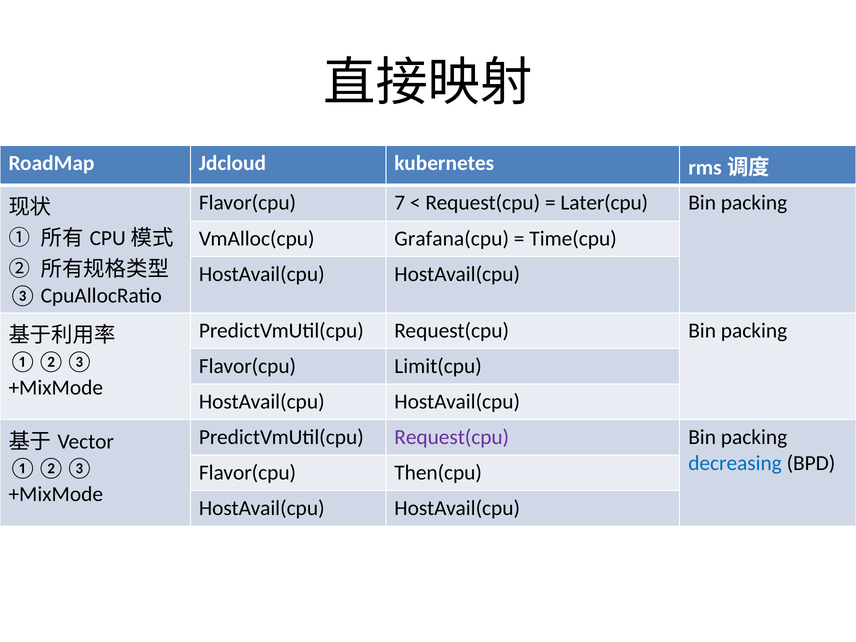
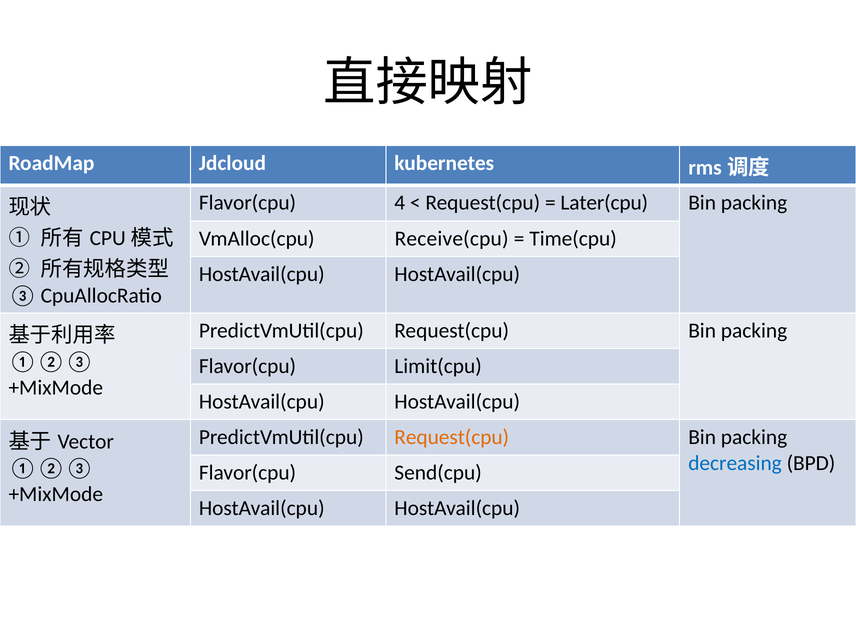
7: 7 -> 4 (400, 203)
Grafana(cpu: Grafana(cpu -> Receive(cpu (452, 238)
Request(cpu colour: purple -> orange (452, 437)
Then(cpu: Then(cpu -> Send(cpu (438, 473)
